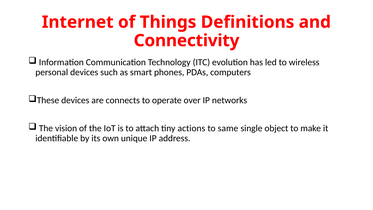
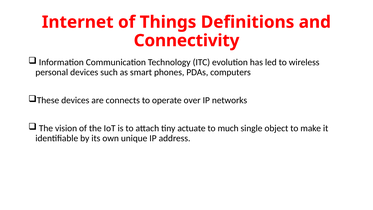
actions: actions -> actuate (192, 128)
same: same -> much (228, 128)
